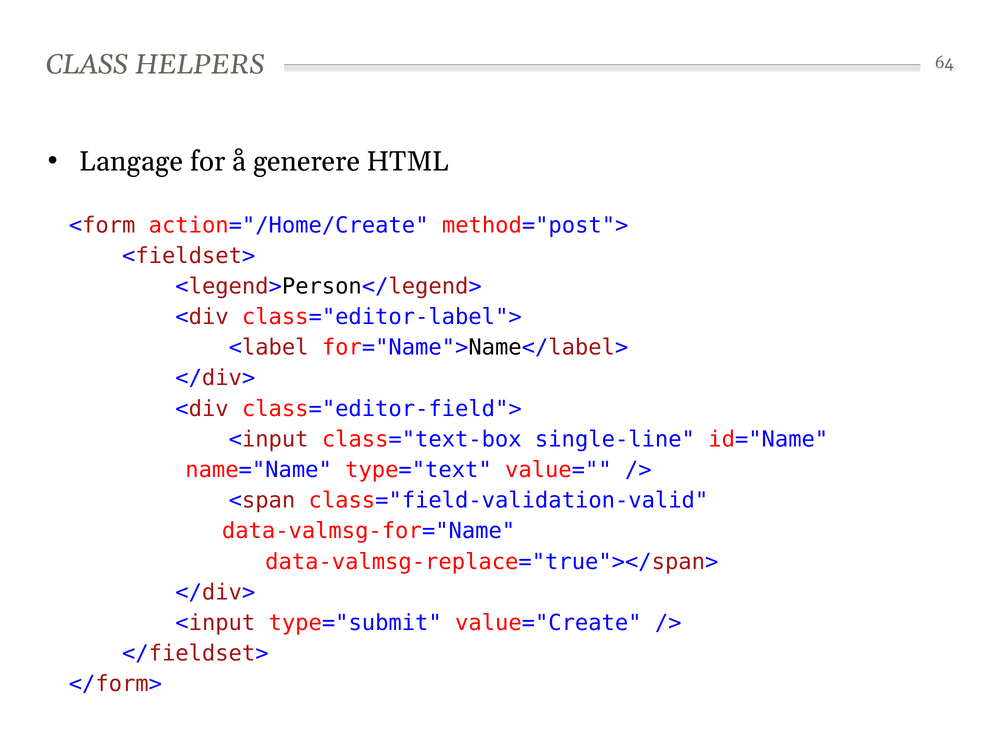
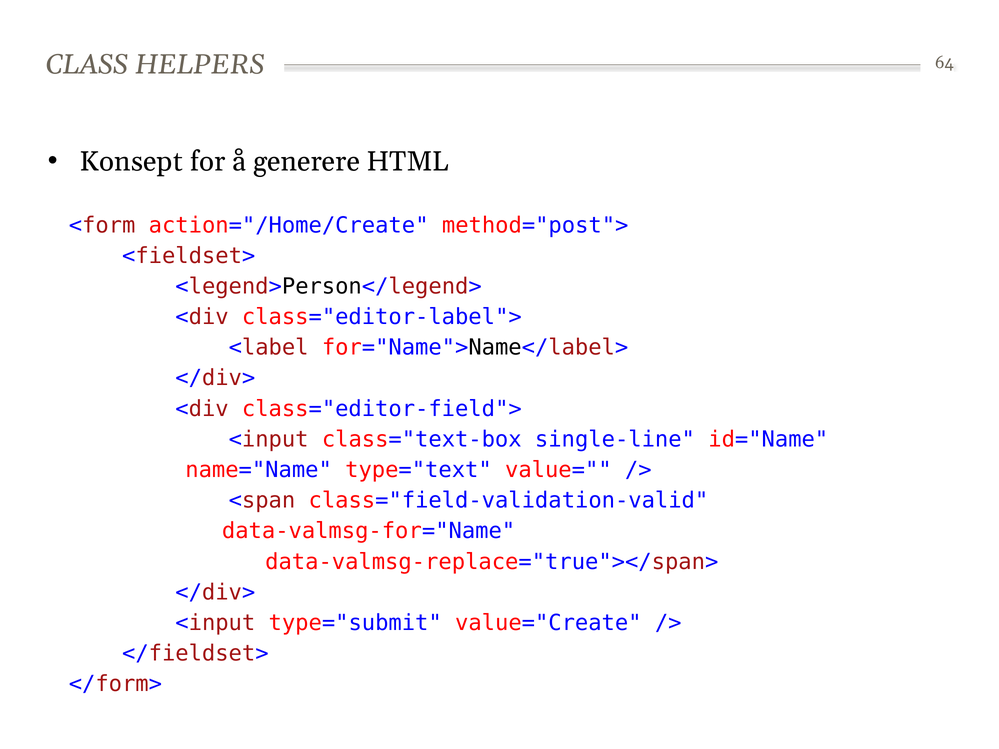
Langage: Langage -> Konsept (131, 161)
